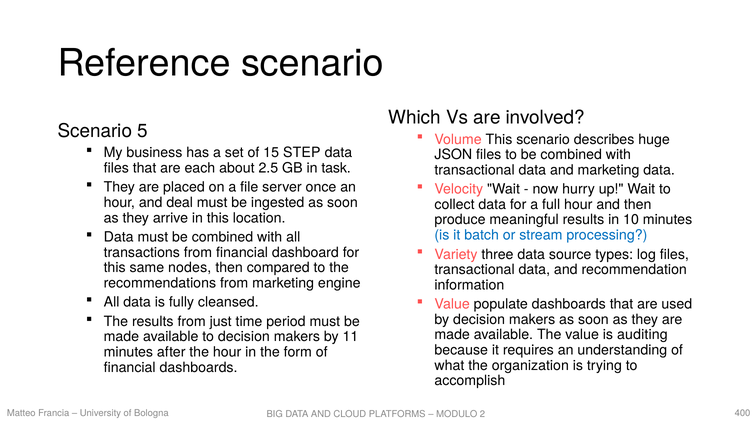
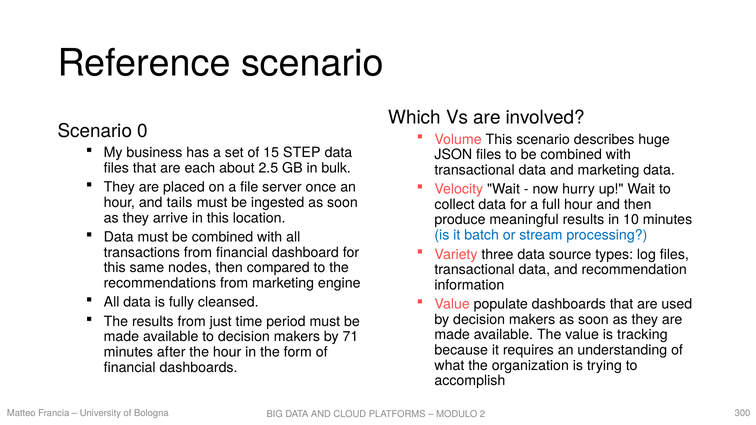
5: 5 -> 0 (143, 131)
task: task -> bulk (336, 168)
deal: deal -> tails (180, 203)
auditing: auditing -> tracking (642, 335)
11: 11 -> 71 (350, 337)
400: 400 -> 300 (743, 413)
